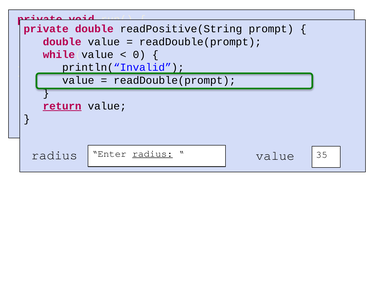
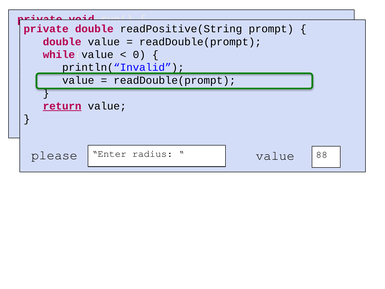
radius: radius -> please (55, 155)
radius underline: present -> none (153, 154)
35: 35 -> 88 (322, 155)
